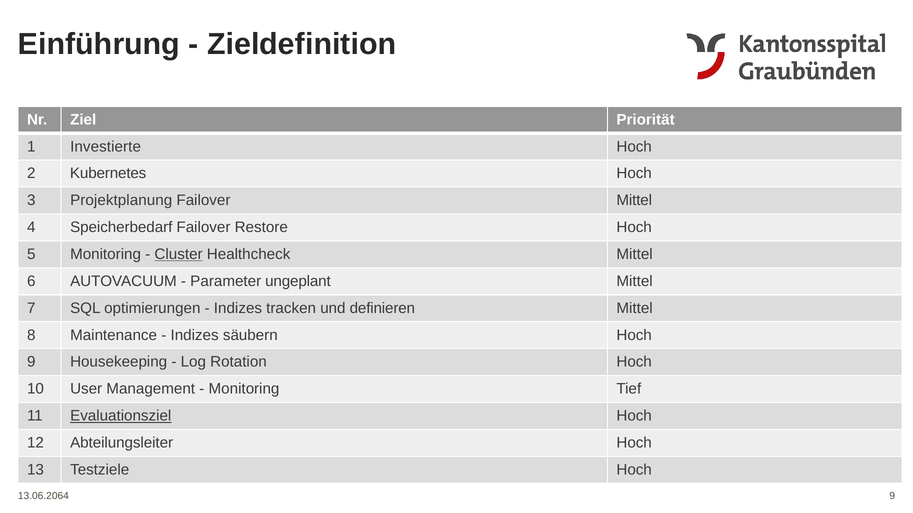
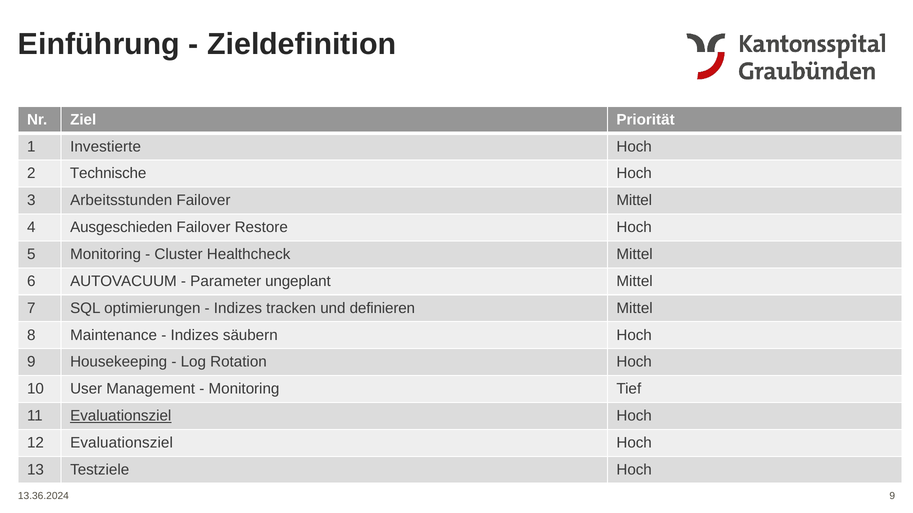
Kubernetes: Kubernetes -> Technische (108, 174)
Projektplanung: Projektplanung -> Arbeitsstunden (121, 201)
Speicherbedarf: Speicherbedarf -> Ausgeschieden (121, 228)
Cluster underline: present -> none (179, 255)
12 Abteilungsleiter: Abteilungsleiter -> Evaluationsziel (122, 443)
13.06.2064: 13.06.2064 -> 13.36.2024 (43, 497)
